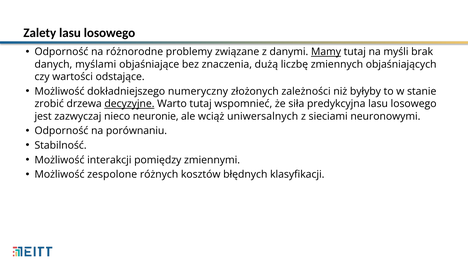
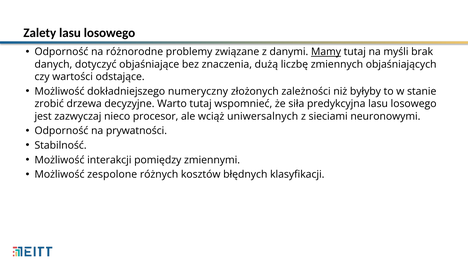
myślami: myślami -> dotyczyć (96, 64)
decyzyjne underline: present -> none (129, 104)
neuronie: neuronie -> procesor (156, 116)
porównaniu: porównaniu -> prywatności (136, 131)
